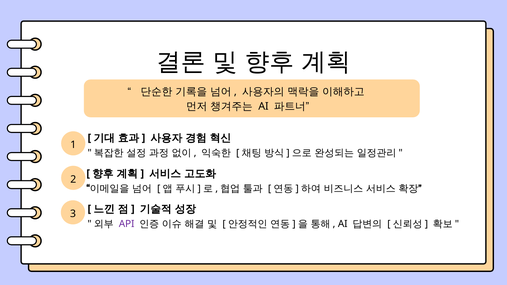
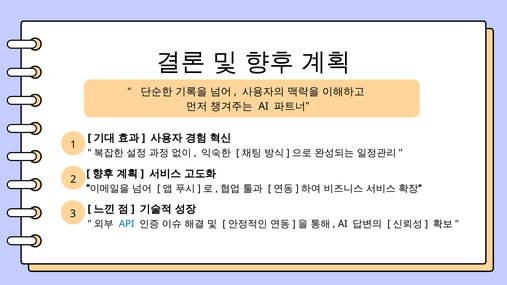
API colour: purple -> blue (127, 224)
